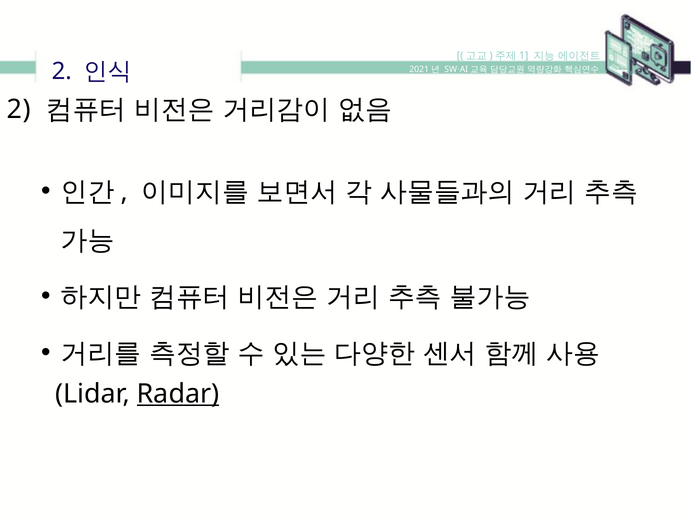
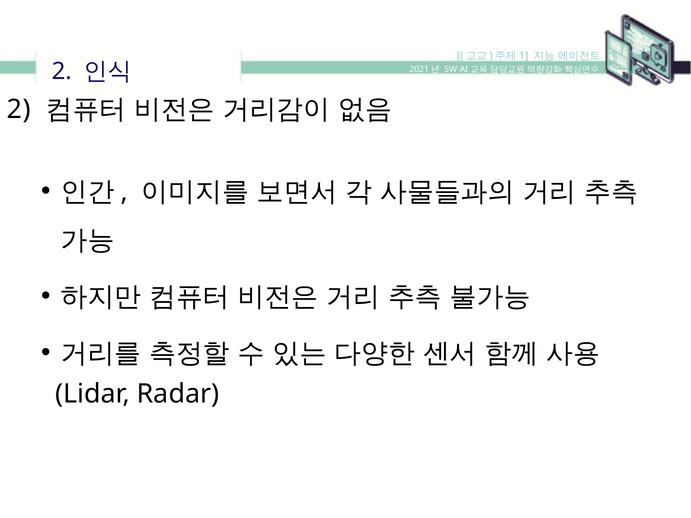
Radar underline: present -> none (178, 394)
